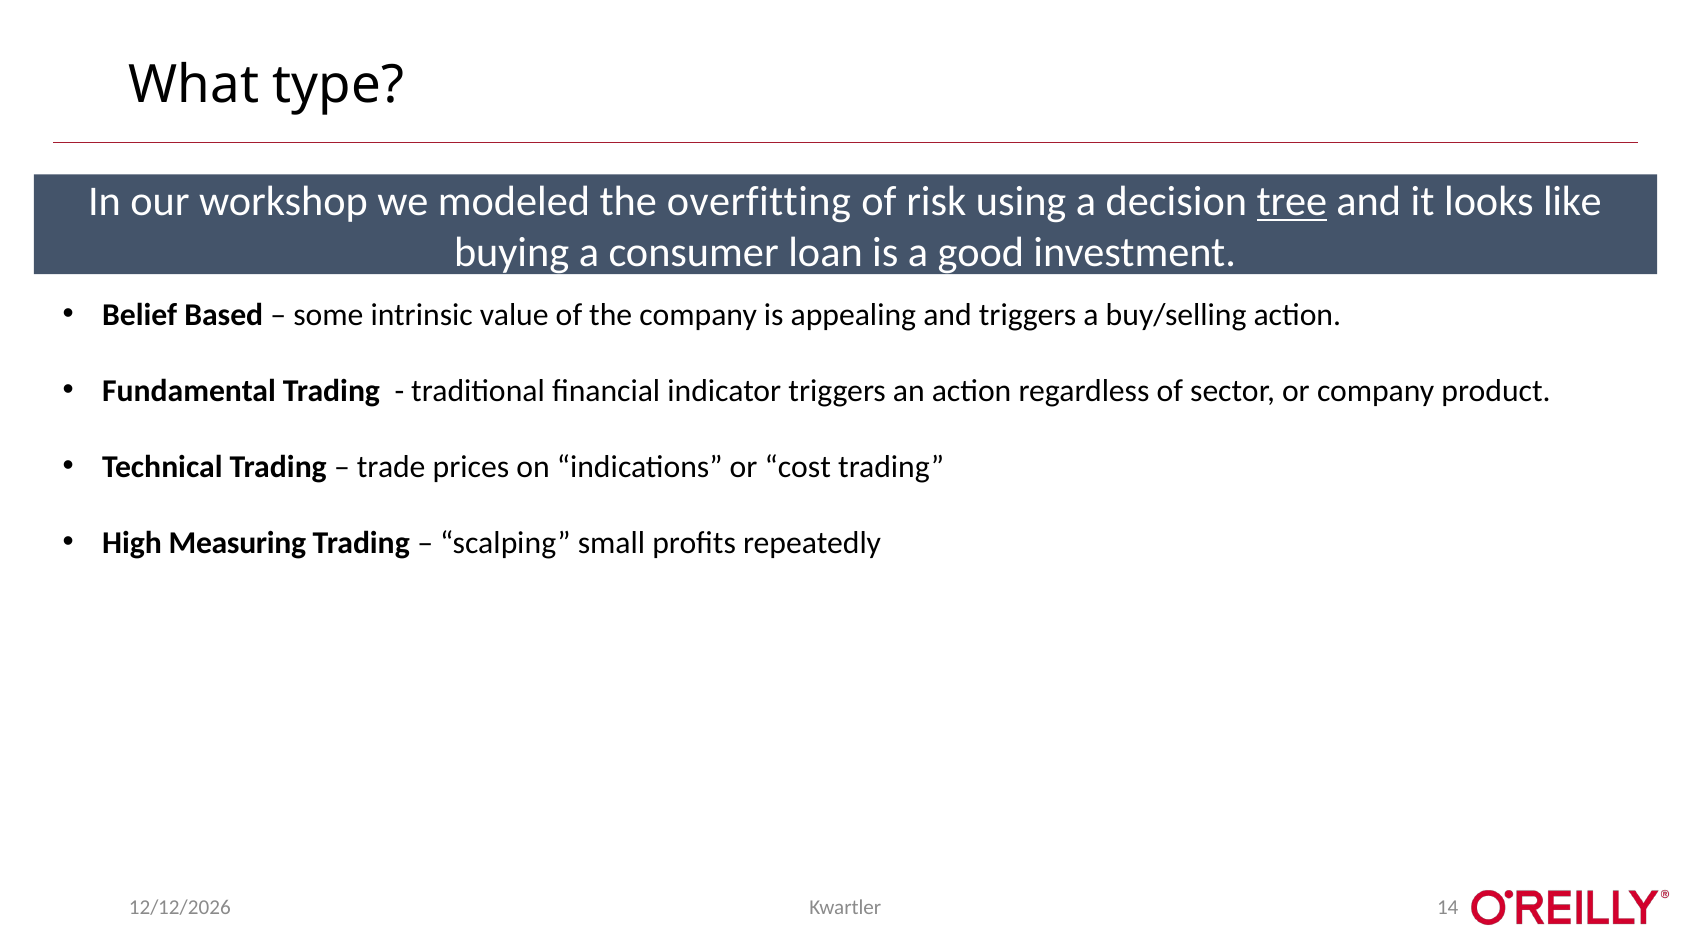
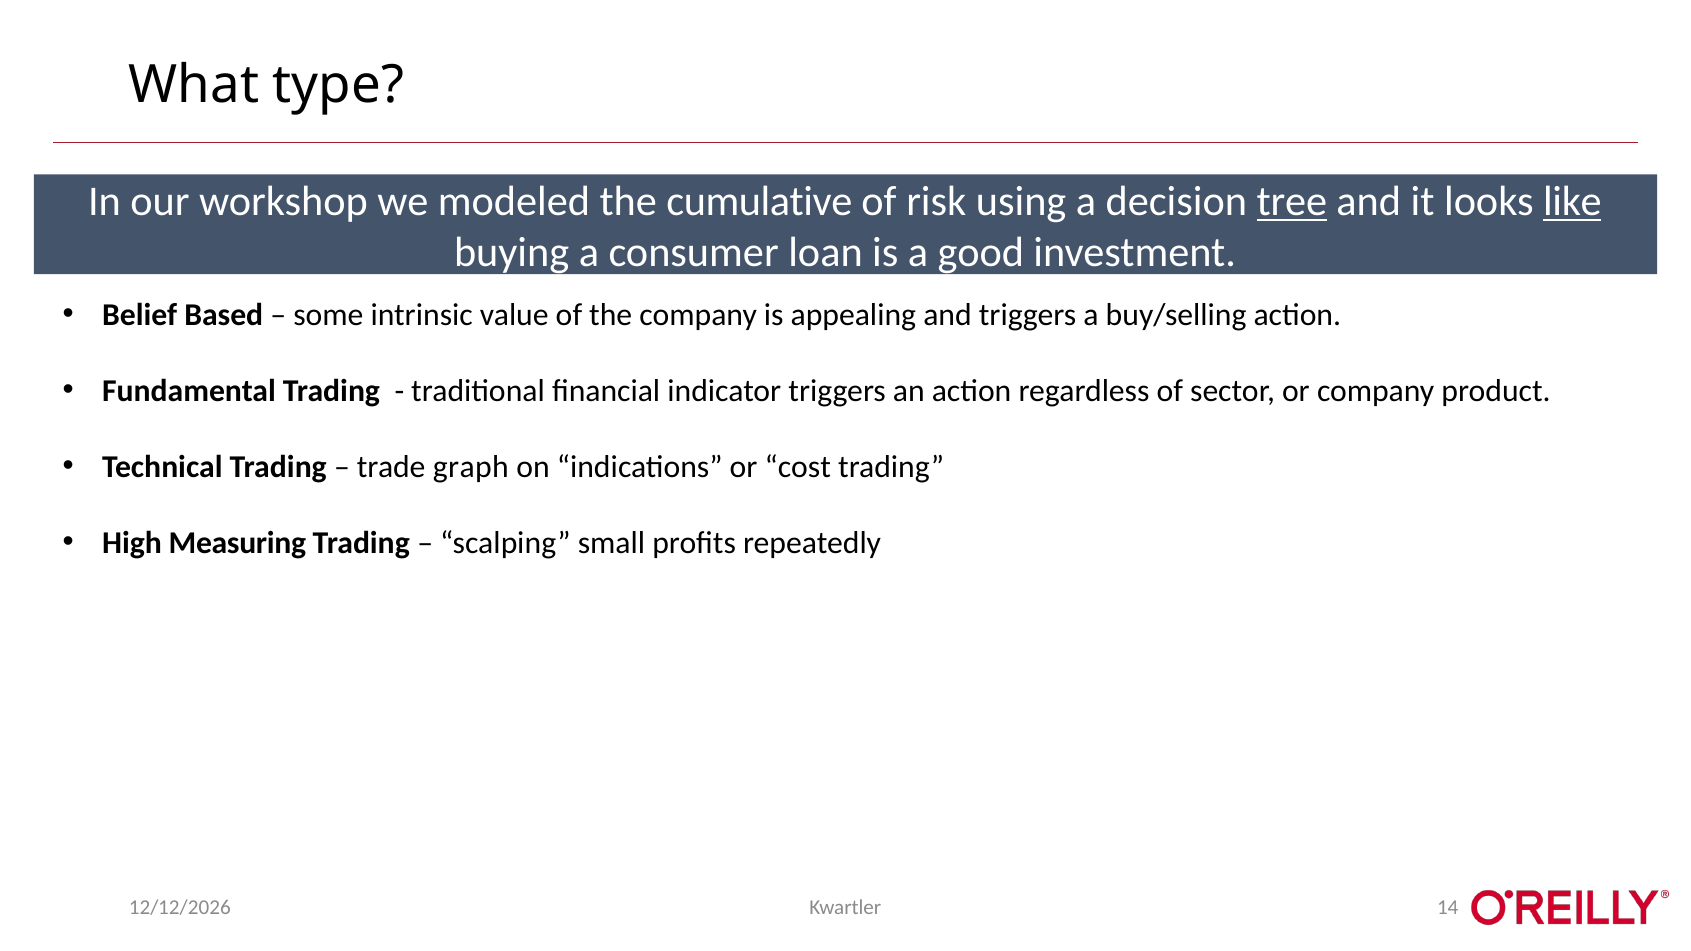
overfitting: overfitting -> cumulative (759, 202)
like underline: none -> present (1572, 202)
prices: prices -> graph (471, 467)
